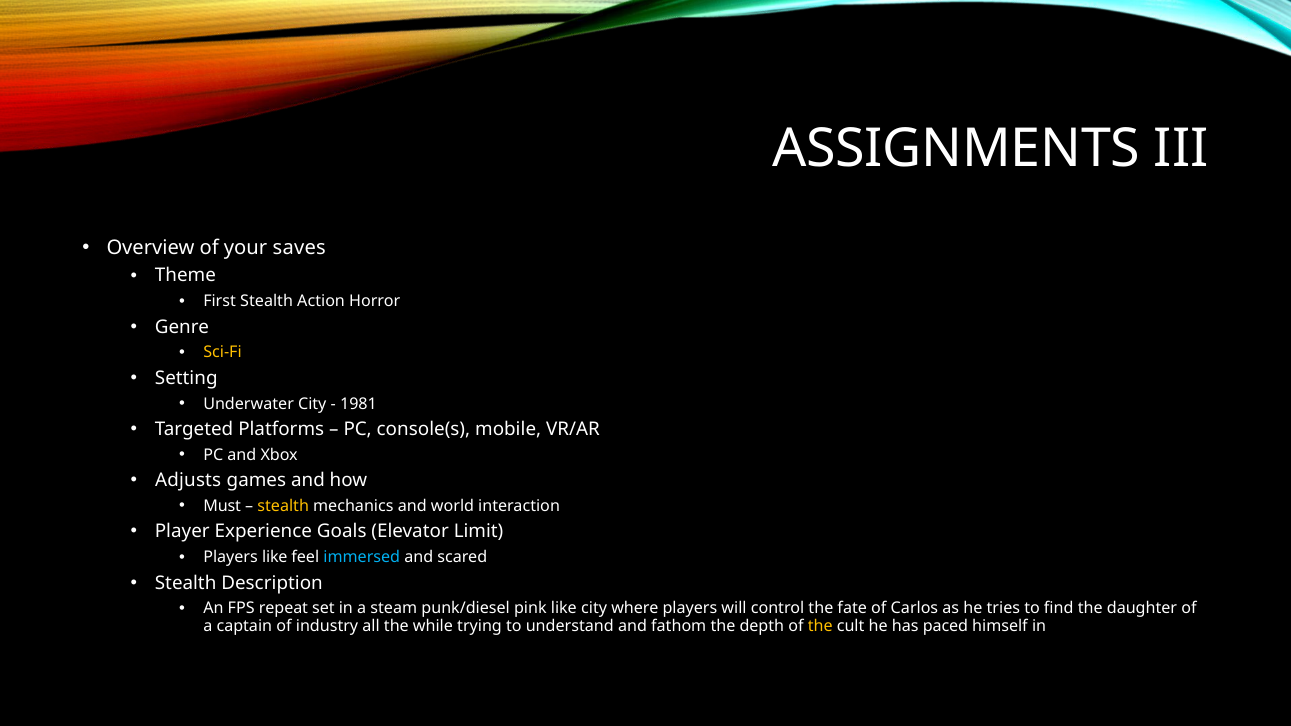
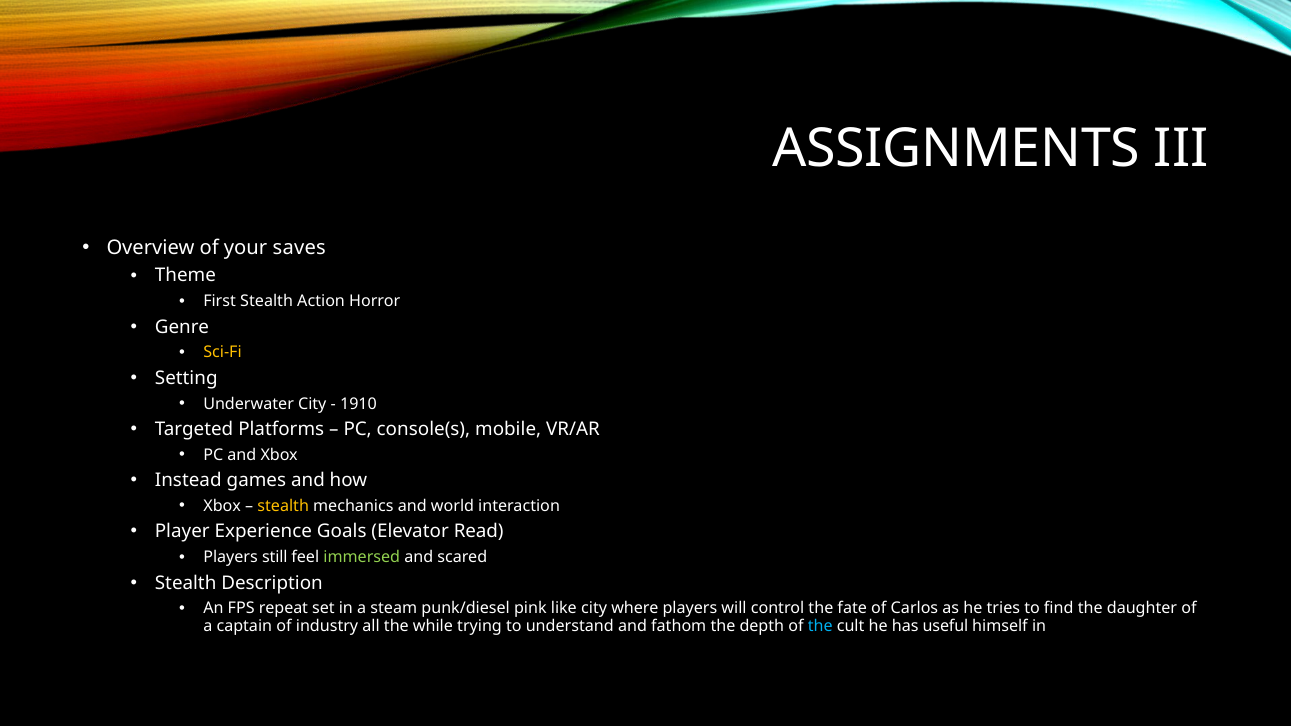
1981: 1981 -> 1910 (358, 404)
Adjusts: Adjusts -> Instead (188, 481)
Must: Must -> Xbox (222, 506)
Limit: Limit -> Read (479, 532)
Players like: like -> still (275, 557)
immersed colour: light blue -> light green (362, 557)
the colour: yellow -> light blue (820, 626)
paced: paced -> useful (945, 626)
